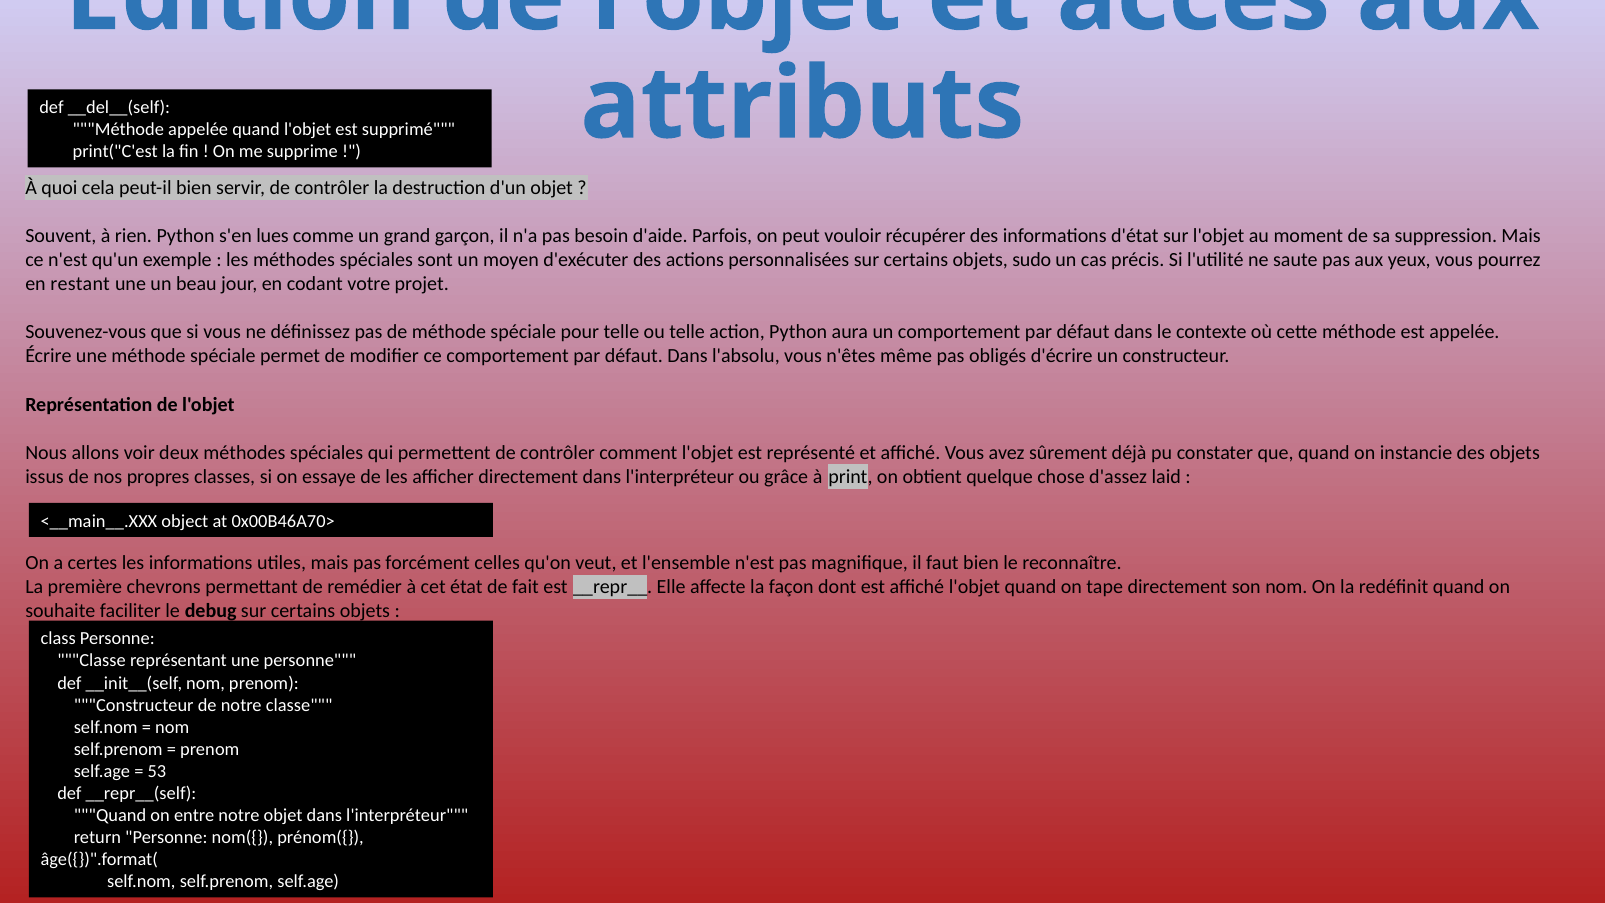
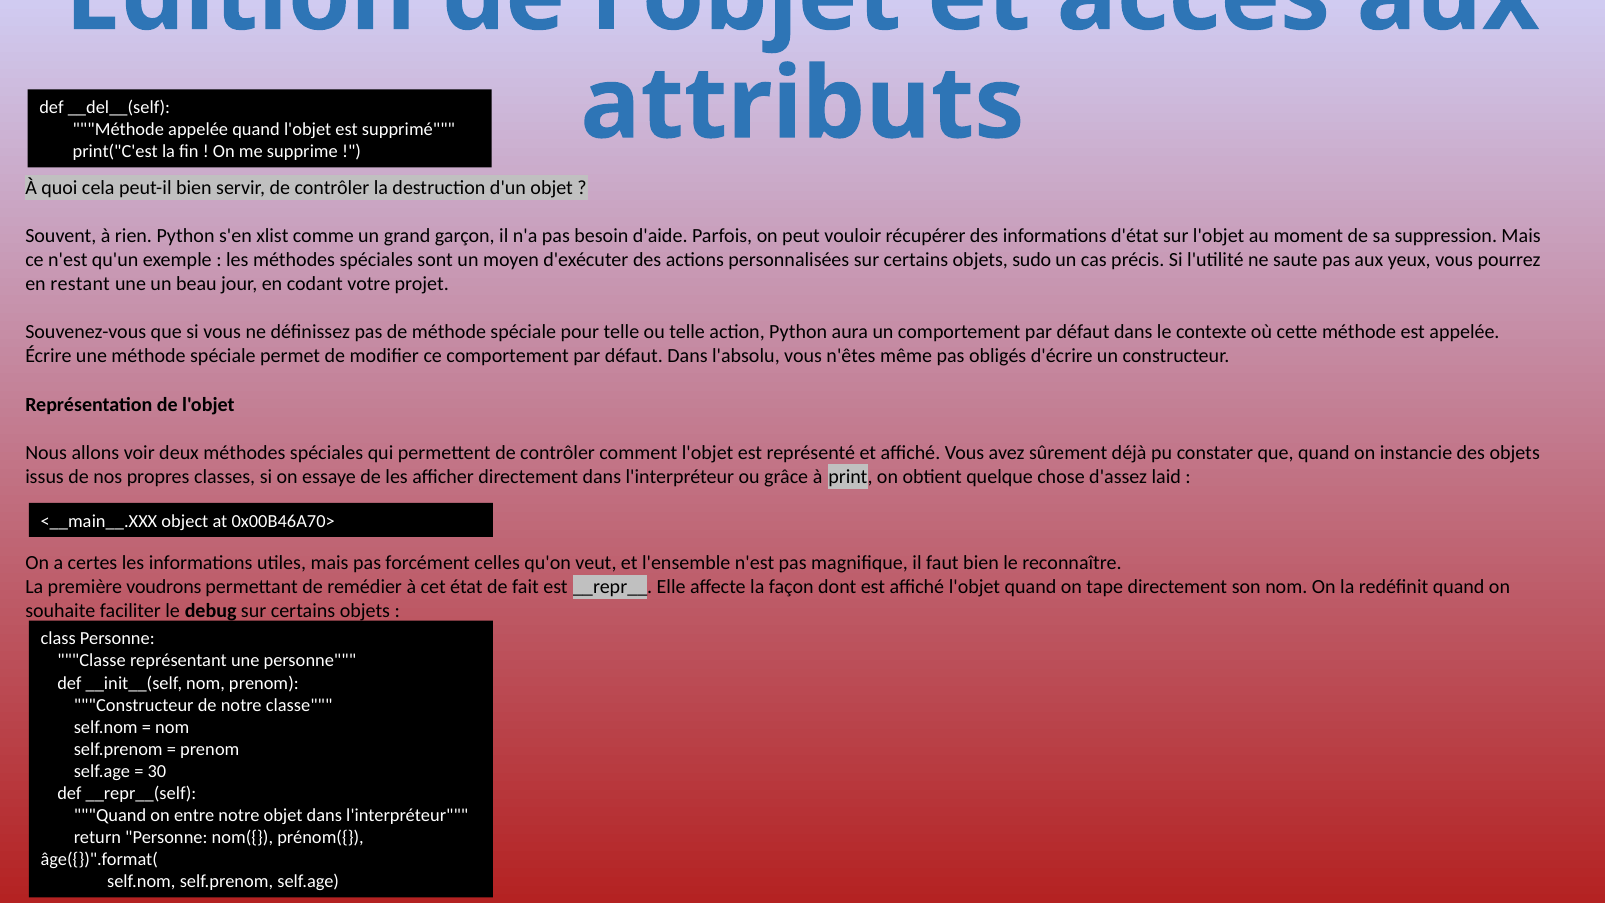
lues: lues -> xlist (272, 236)
chevrons: chevrons -> voudrons (164, 587)
53: 53 -> 30 (157, 771)
